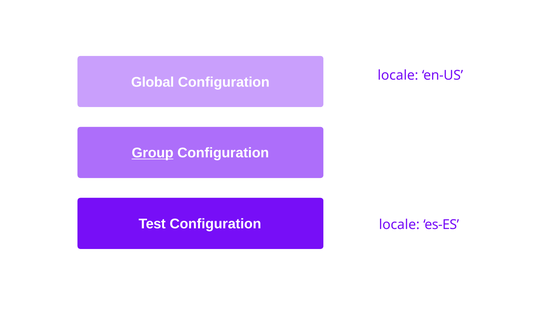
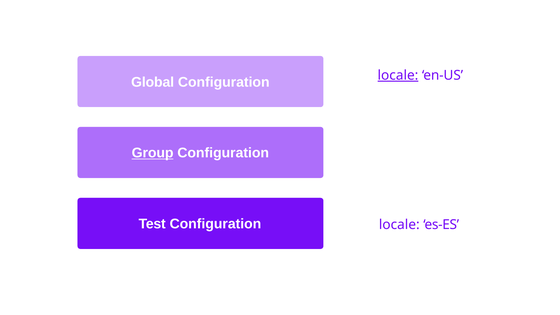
locale underline: none -> present (398, 75)
